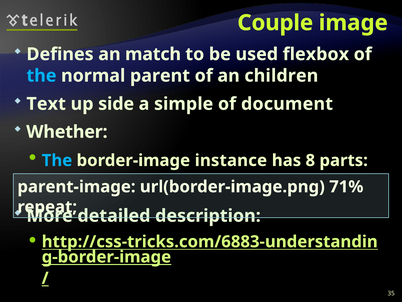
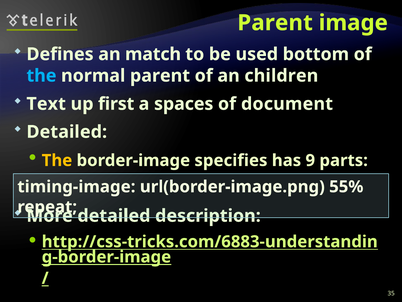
Couple: Couple -> Parent (275, 23)
flexbox: flexbox -> bottom (316, 54)
side: side -> first (116, 104)
simple: simple -> spaces (184, 104)
Whether: Whether -> Detailed (67, 132)
The colour: light blue -> yellow (57, 160)
instance: instance -> specifies (231, 160)
8: 8 -> 9 (310, 160)
parent-image: parent-image -> timing-image (76, 186)
71%: 71% -> 55% (346, 186)
